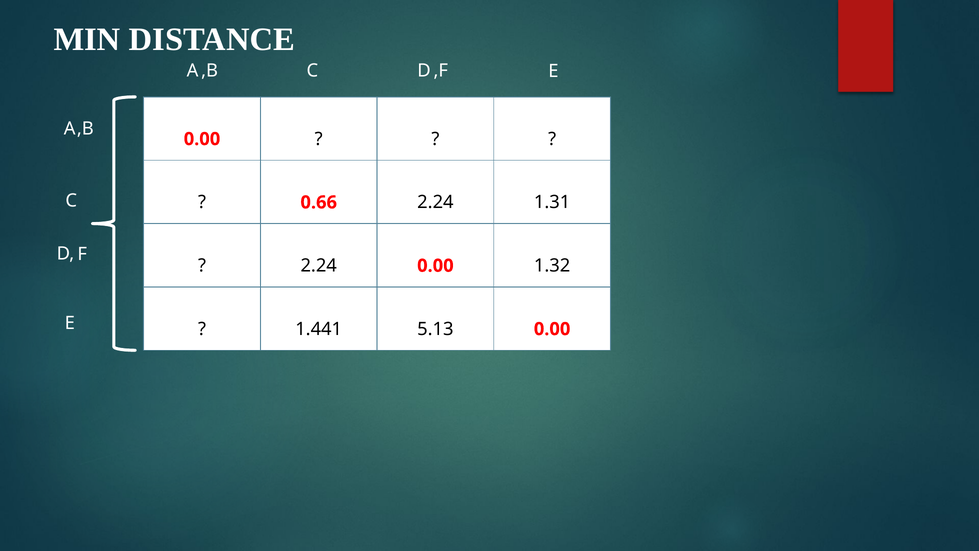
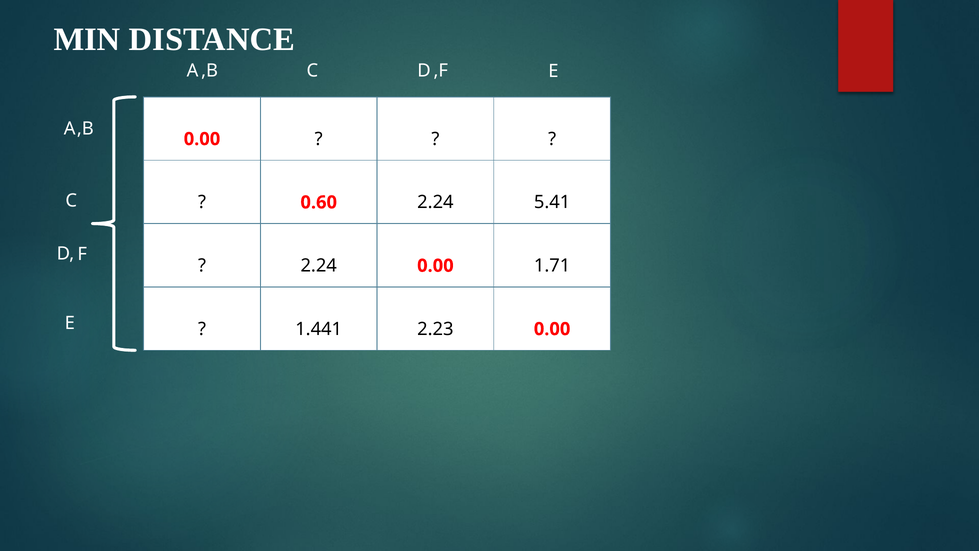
0.66: 0.66 -> 0.60 (319, 202)
1.31: 1.31 -> 5.41 (552, 202)
1.32: 1.32 -> 1.71 (552, 266)
5.13: 5.13 -> 2.23 (435, 329)
